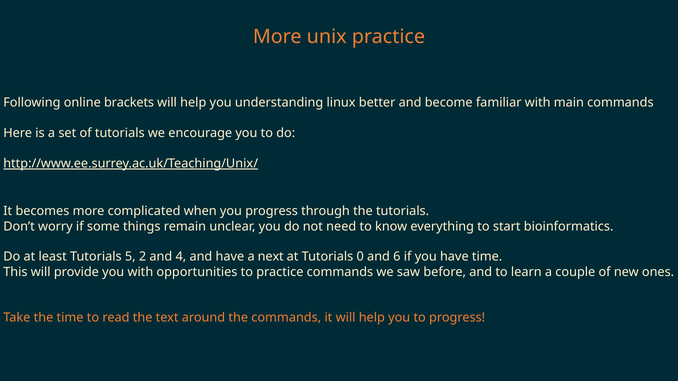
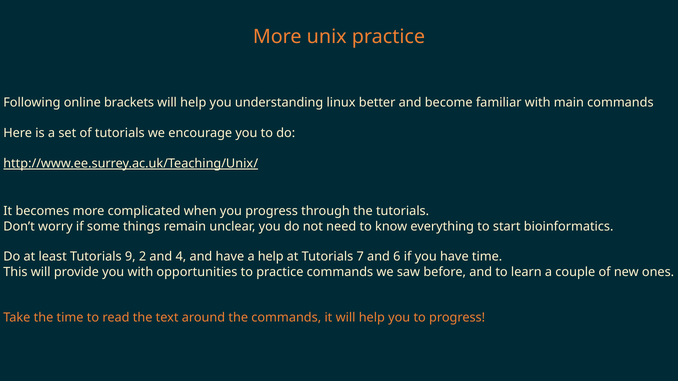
5: 5 -> 9 (130, 257)
a next: next -> help (271, 257)
0: 0 -> 7 (360, 257)
